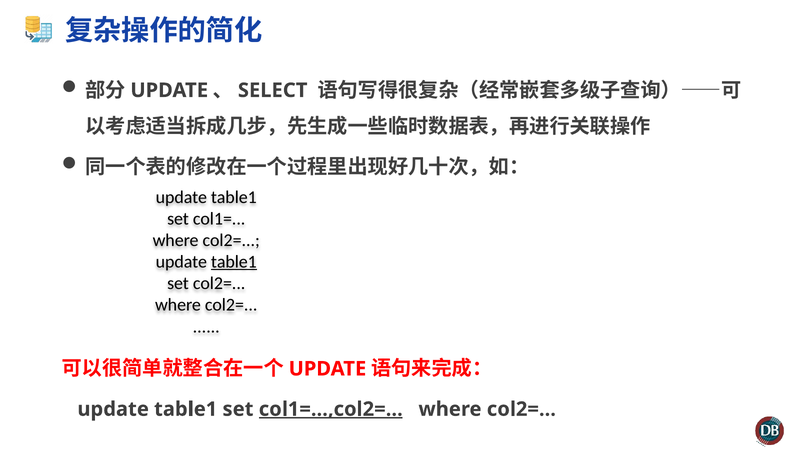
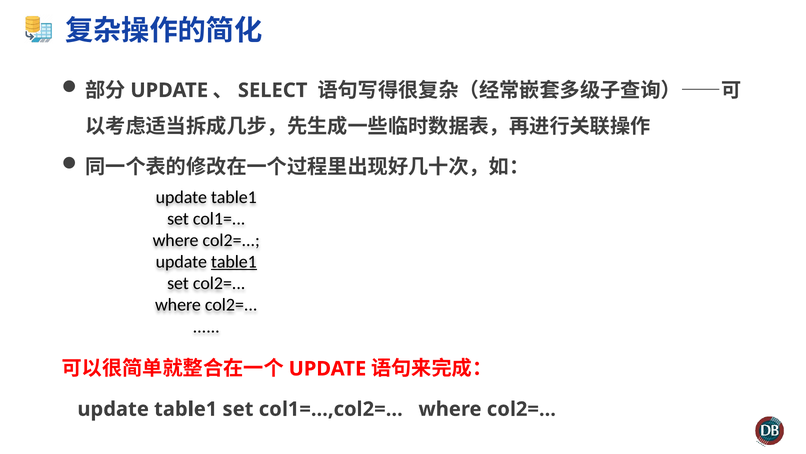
col1=...,col2= underline: present -> none (331, 409)
